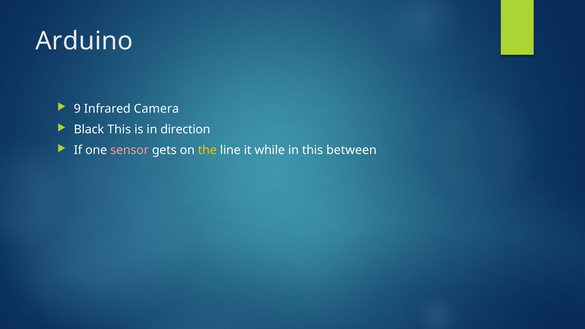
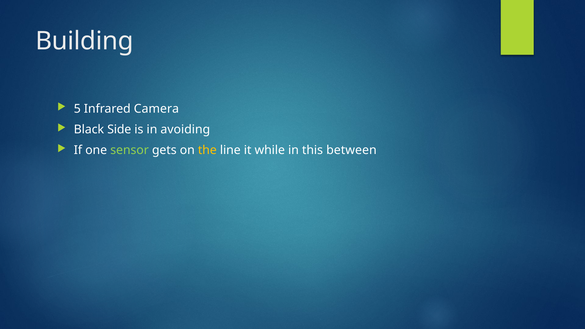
Arduino: Arduino -> Building (84, 41)
9: 9 -> 5 (77, 109)
Black This: This -> Side (119, 130)
direction: direction -> avoiding (185, 130)
sensor colour: pink -> light green (130, 150)
